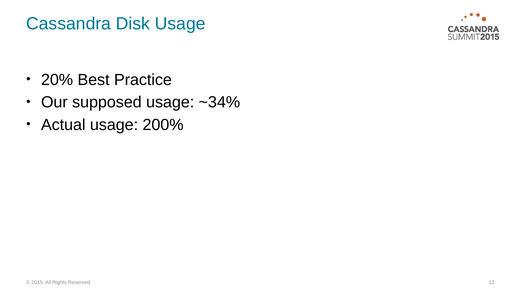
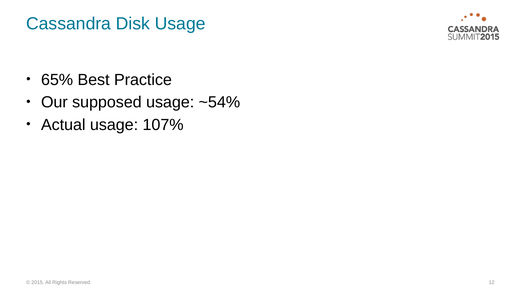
20%: 20% -> 65% (57, 80)
~34%: ~34% -> ~54% (219, 102)
200%: 200% -> 107% (163, 125)
